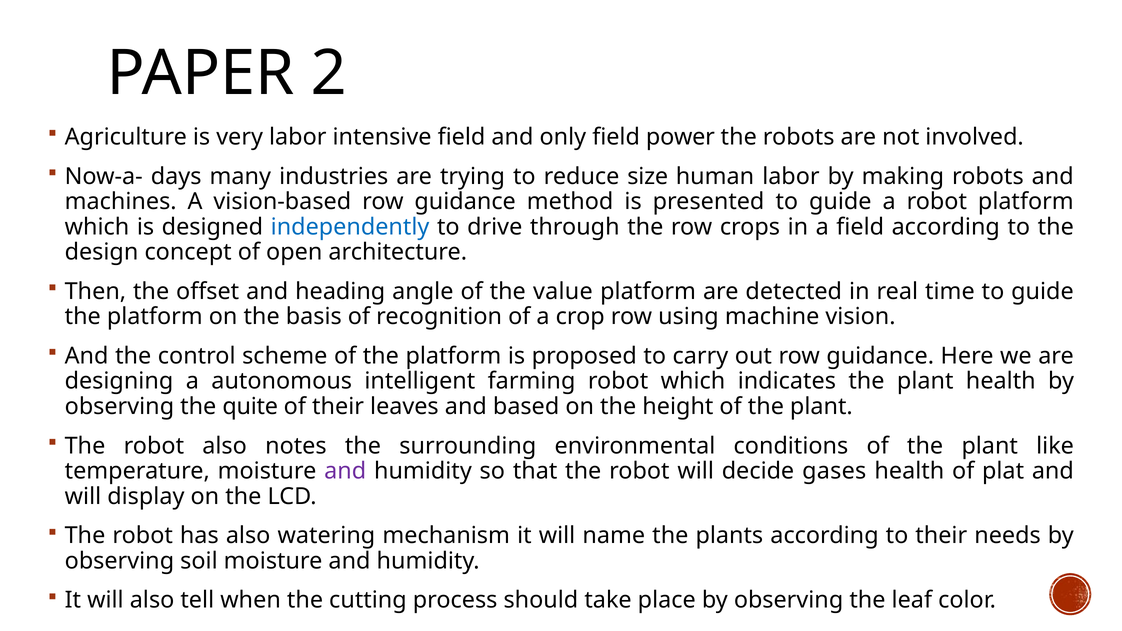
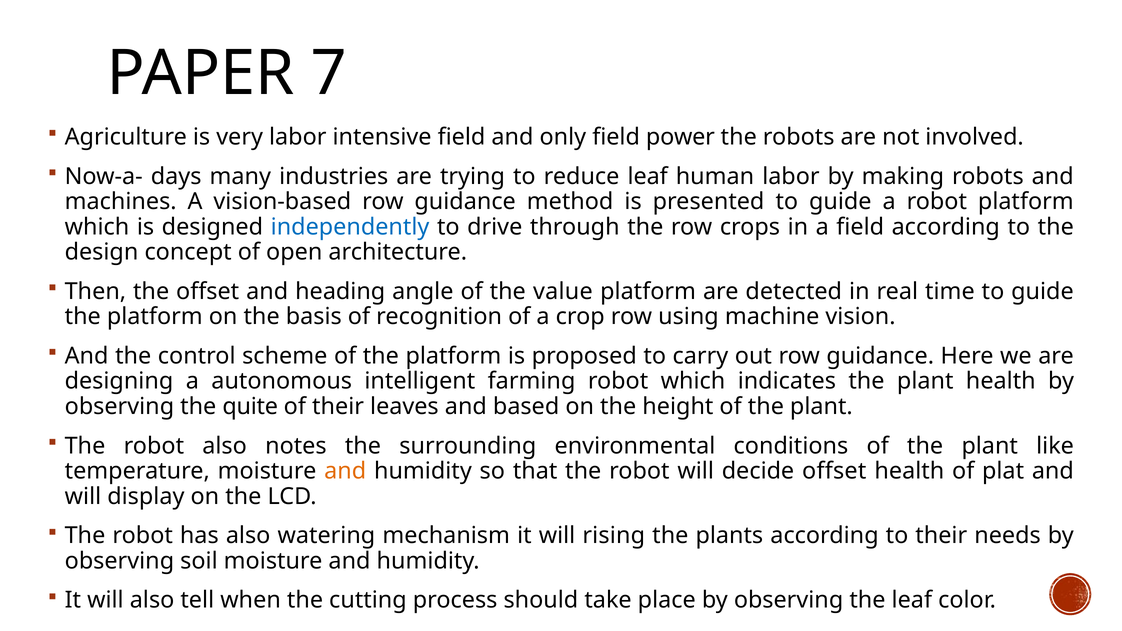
2: 2 -> 7 (329, 74)
reduce size: size -> leaf (648, 176)
and colour: purple -> orange (345, 471)
decide gases: gases -> offset (834, 471)
name: name -> rising (614, 536)
